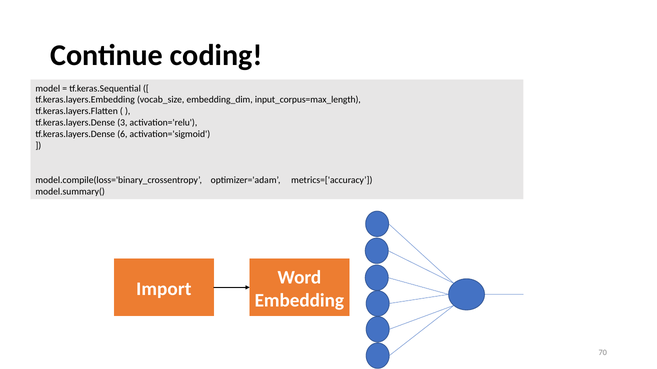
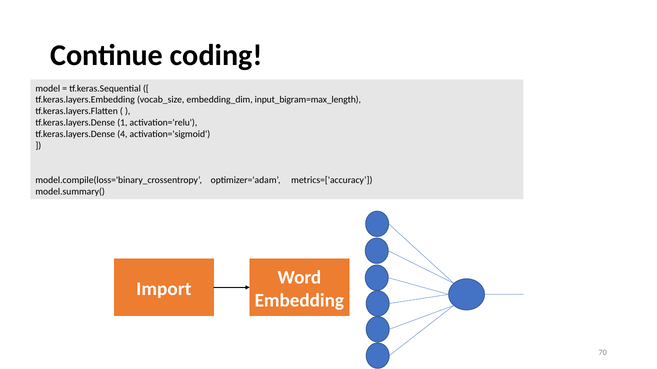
input_corpus=max_length: input_corpus=max_length -> input_bigram=max_length (308, 100)
3: 3 -> 1 (122, 123)
6: 6 -> 4 (122, 134)
